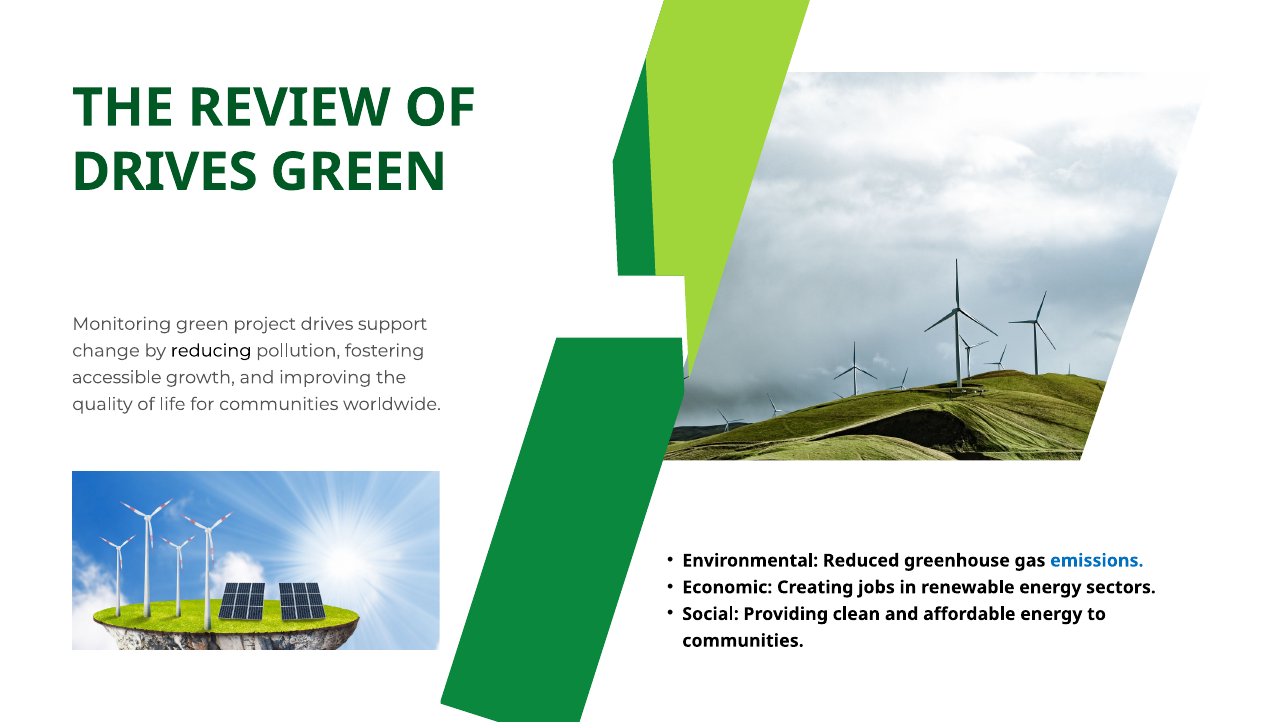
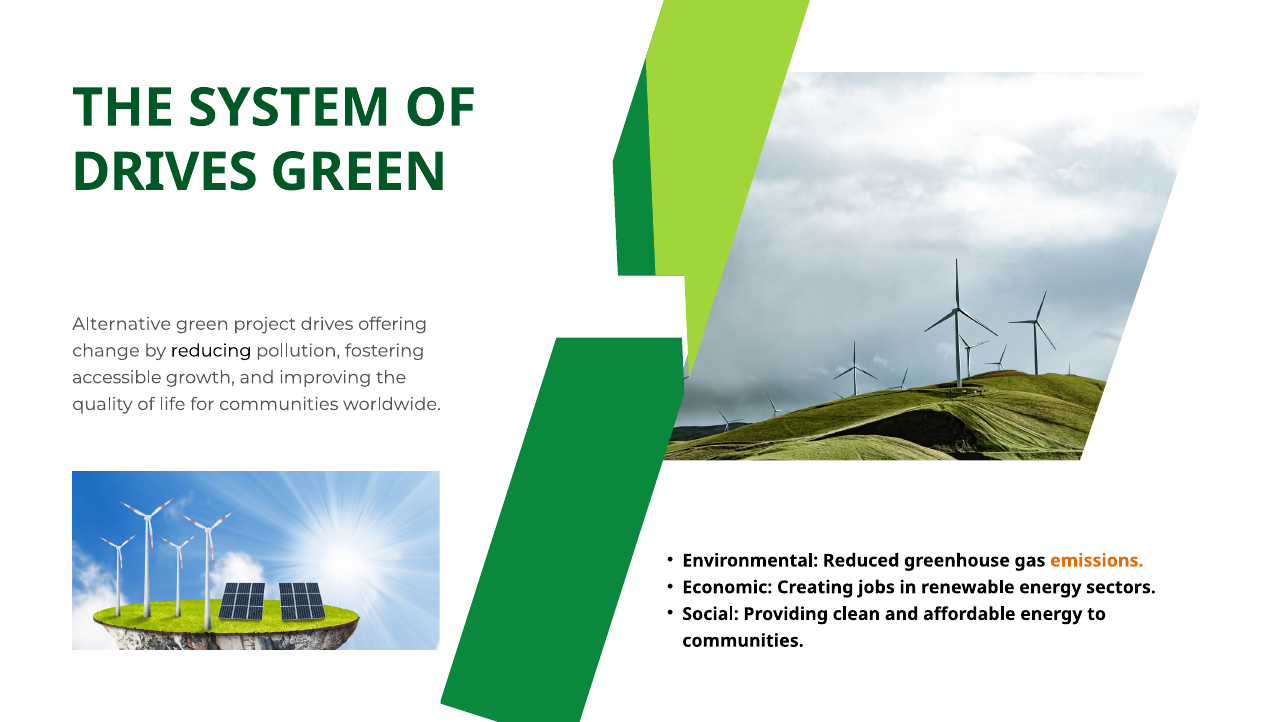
REVIEW: REVIEW -> SYSTEM (289, 108)
Monitoring: Monitoring -> Alternative (122, 324)
support: support -> offering (393, 324)
emissions colour: blue -> orange (1097, 561)
